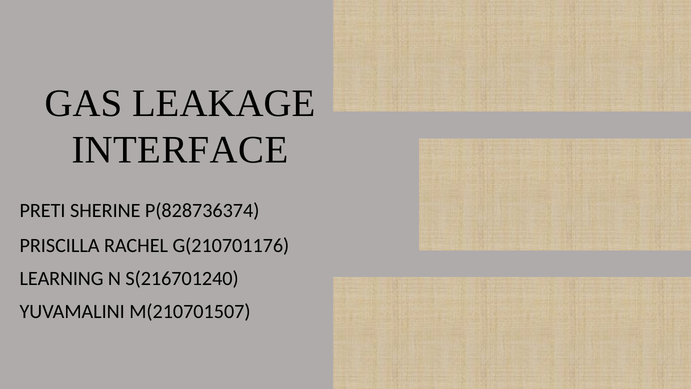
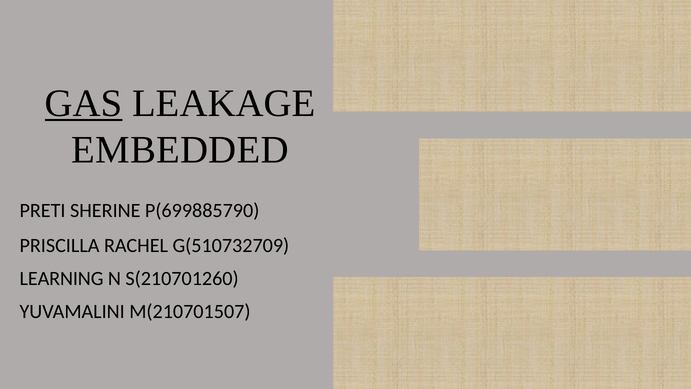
GAS underline: none -> present (84, 103)
INTERFACE: INTERFACE -> EMBEDDED (180, 150)
P(828736374: P(828736374 -> P(699885790 (202, 210)
G(210701176: G(210701176 -> G(510732709 (231, 245)
S(216701240: S(216701240 -> S(210701260 (182, 278)
